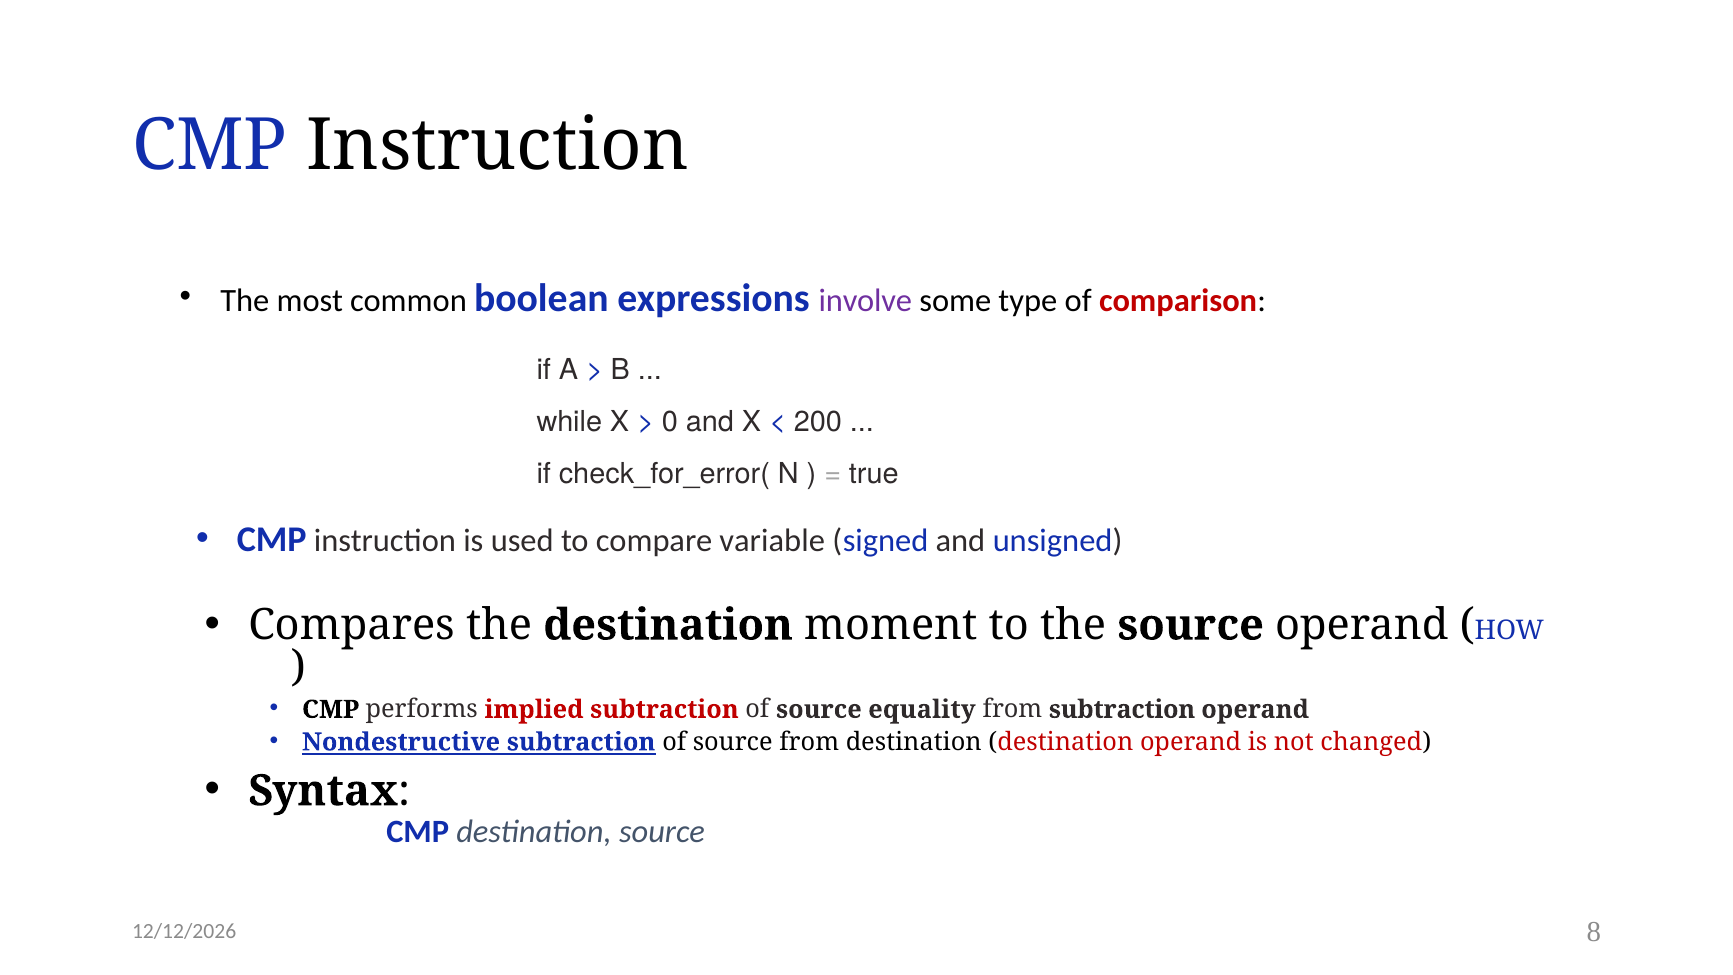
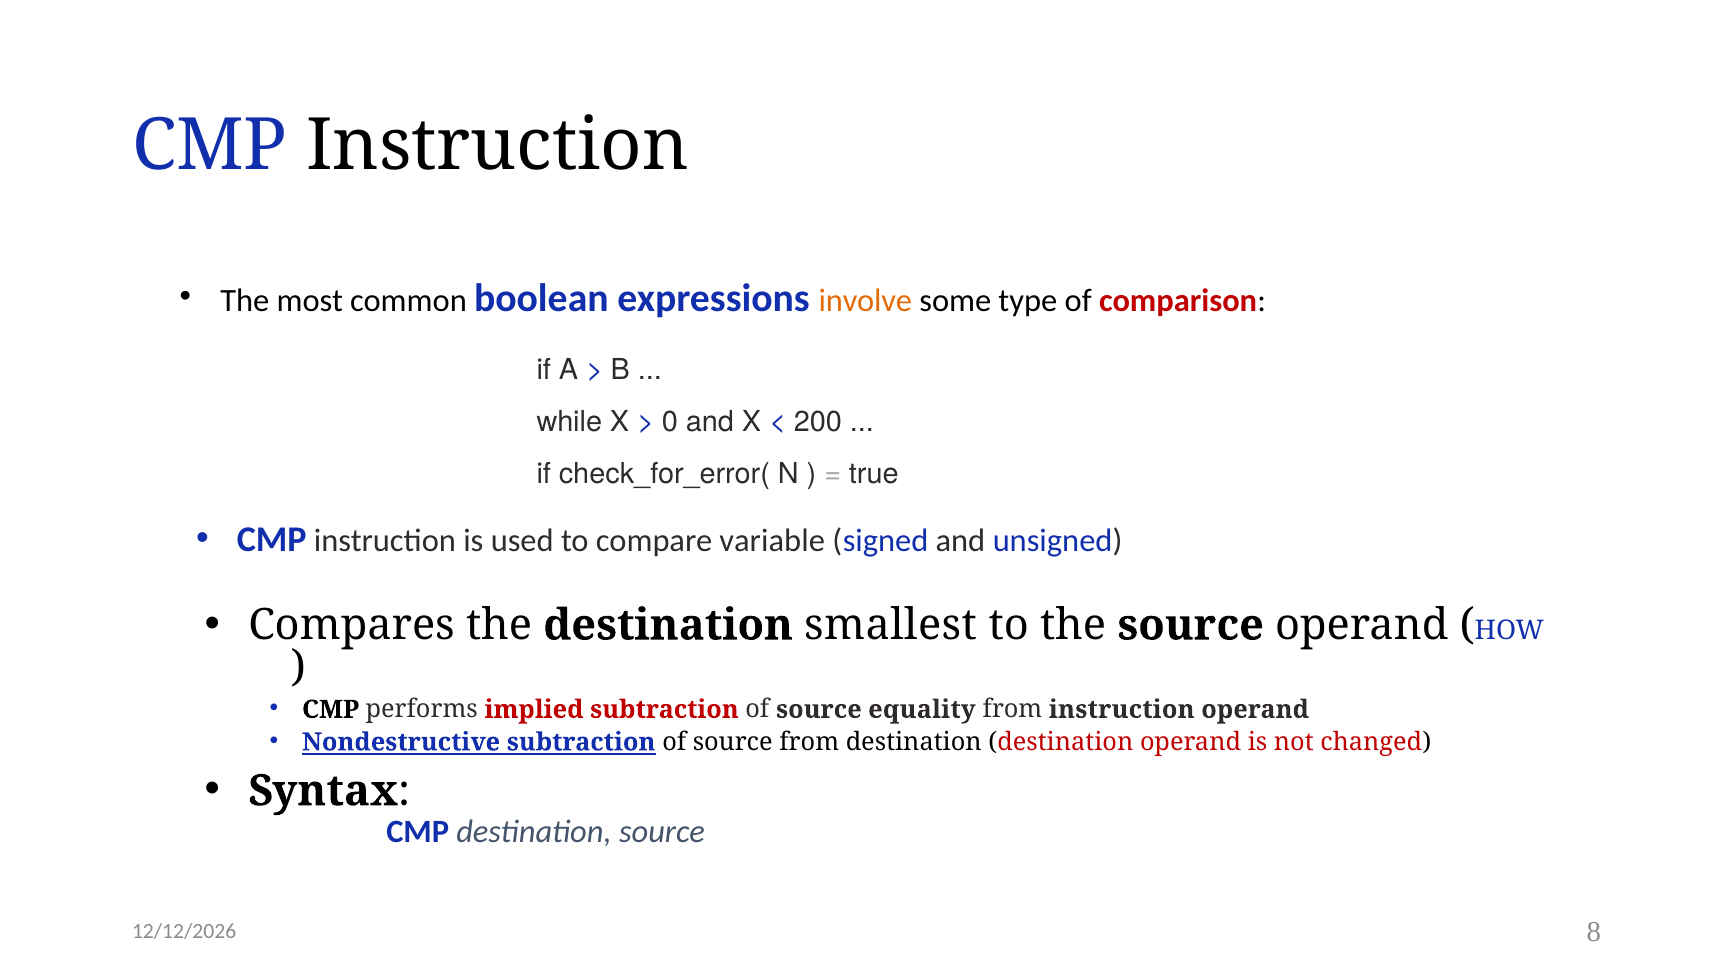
involve colour: purple -> orange (865, 301)
moment: moment -> smallest (891, 625)
from subtraction: subtraction -> instruction (1122, 709)
